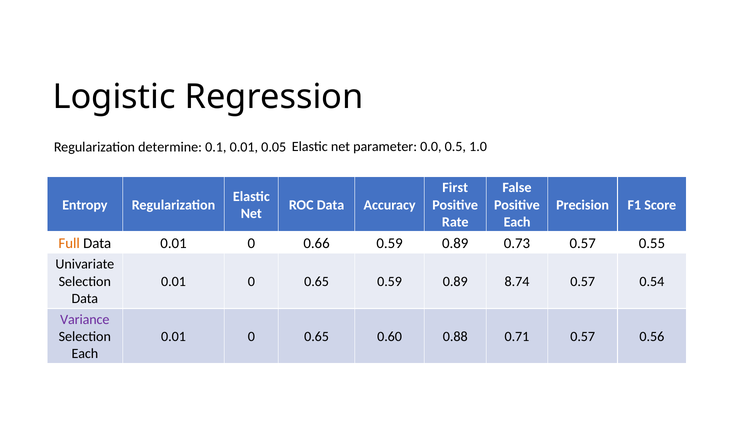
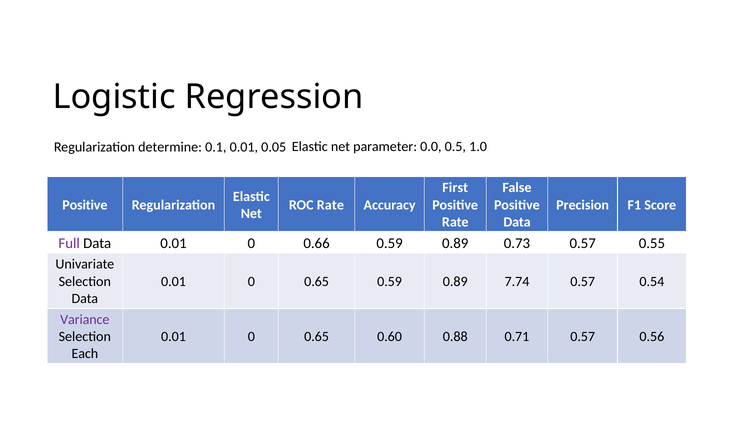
Entropy: Entropy -> Positive (85, 205)
ROC Data: Data -> Rate (330, 205)
Each: Each -> Data (517, 222)
Full colour: orange -> purple (69, 243)
8.74: 8.74 -> 7.74 (517, 281)
